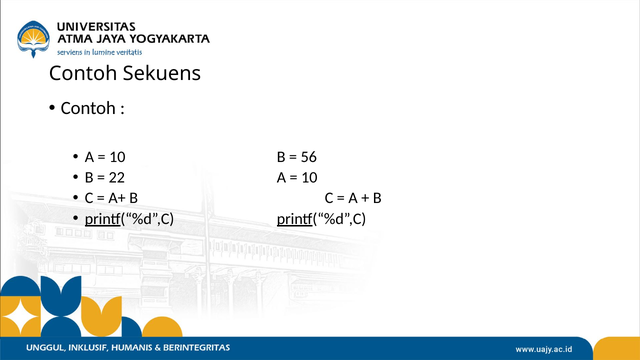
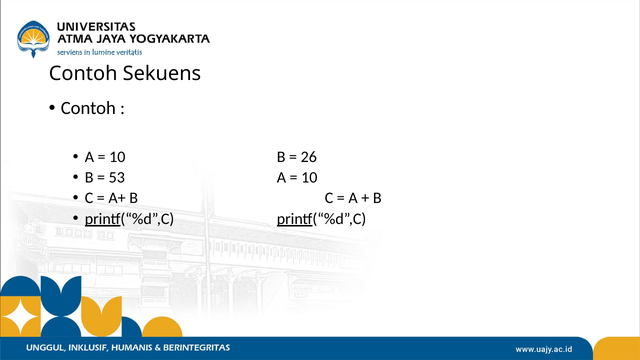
56: 56 -> 26 (309, 157)
22: 22 -> 53 (117, 178)
